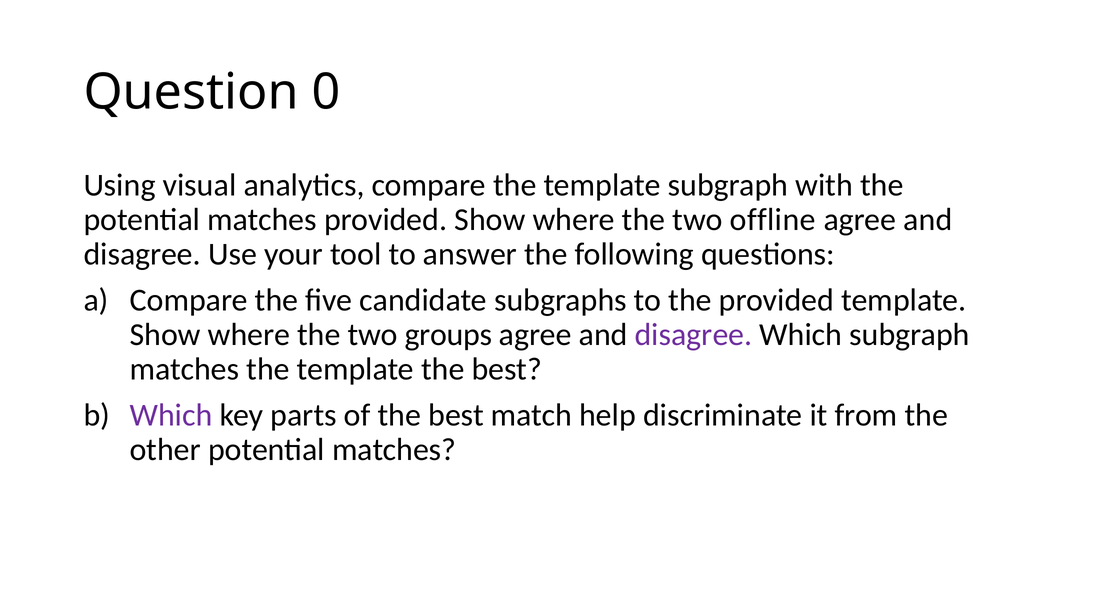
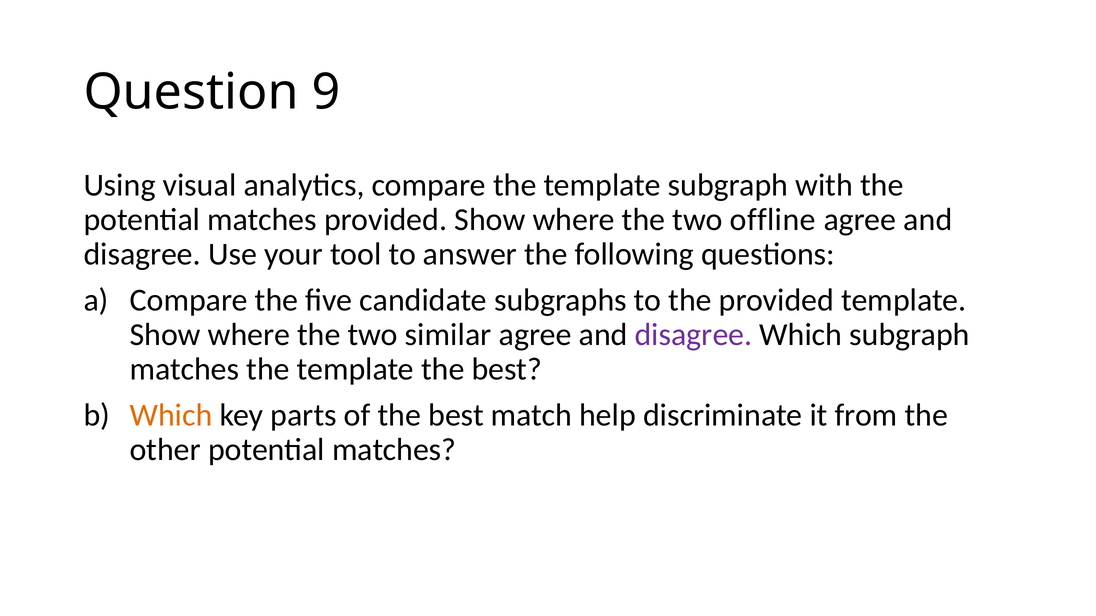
0: 0 -> 9 (326, 92)
groups: groups -> similar (448, 335)
Which colour: purple -> orange (171, 415)
